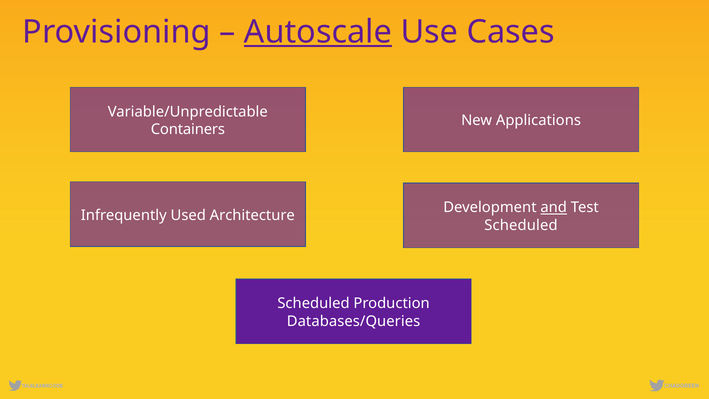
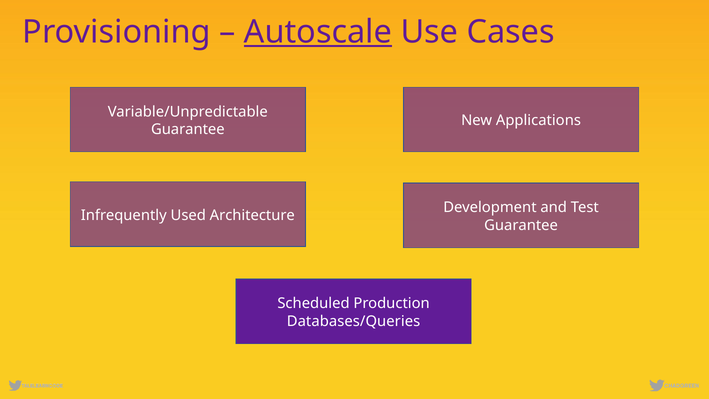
Containers: Containers -> Guarantee (188, 129)
and underline: present -> none (554, 207)
Scheduled: Scheduled -> Guarantee (521, 225)
